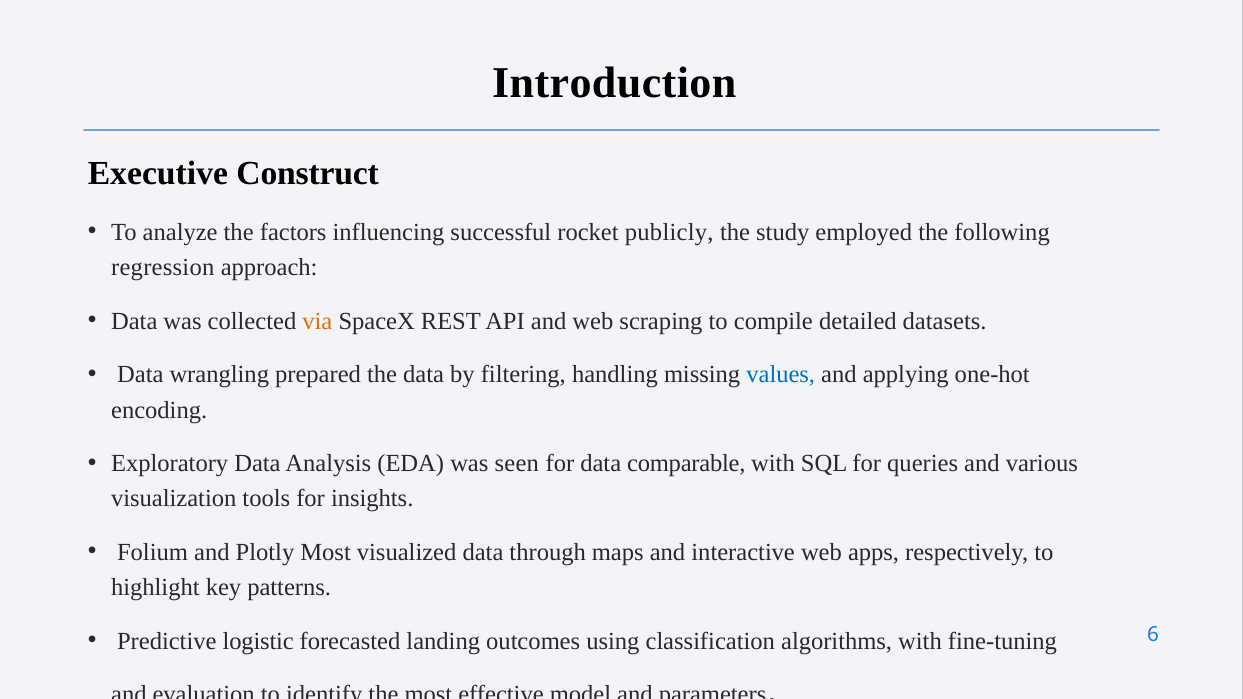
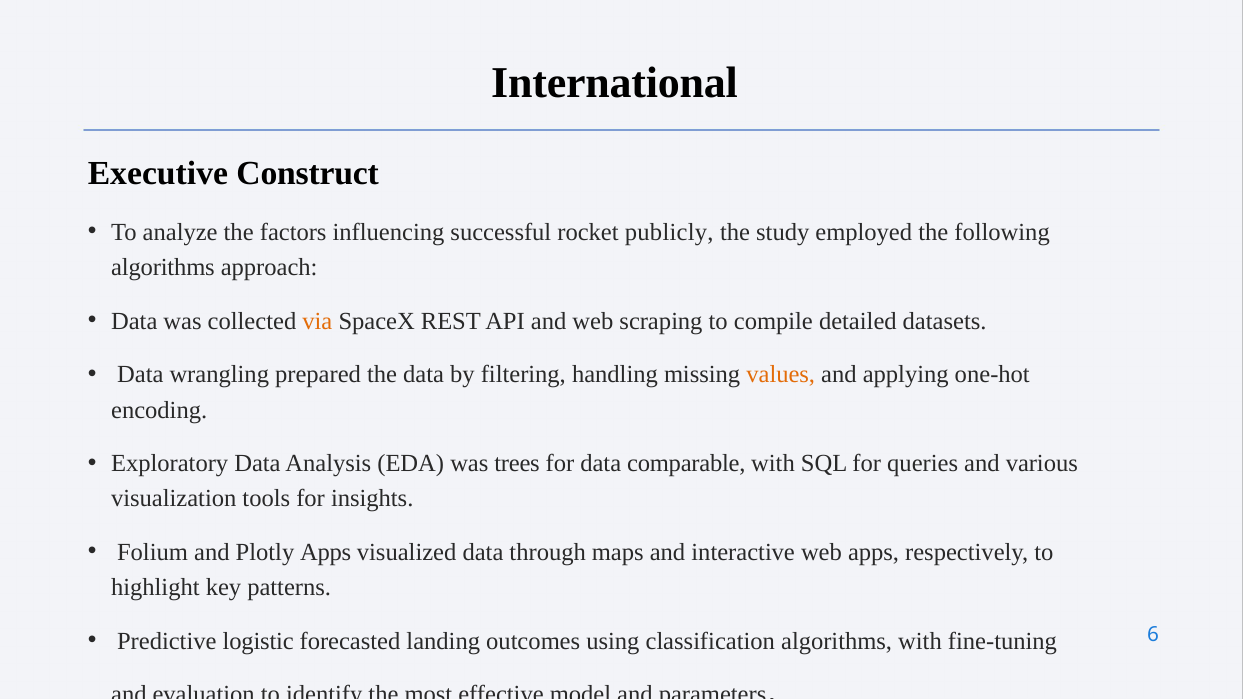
Introduction: Introduction -> International (615, 83)
regression: regression -> algorithms (163, 268)
values colour: blue -> orange (781, 375)
seen: seen -> trees (517, 464)
Plotly Most: Most -> Apps (326, 552)
